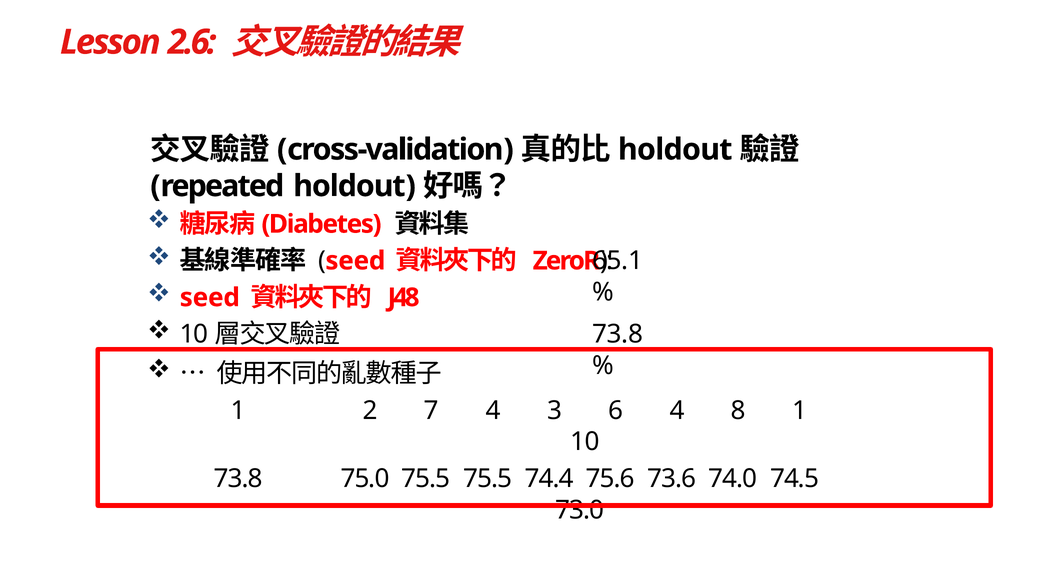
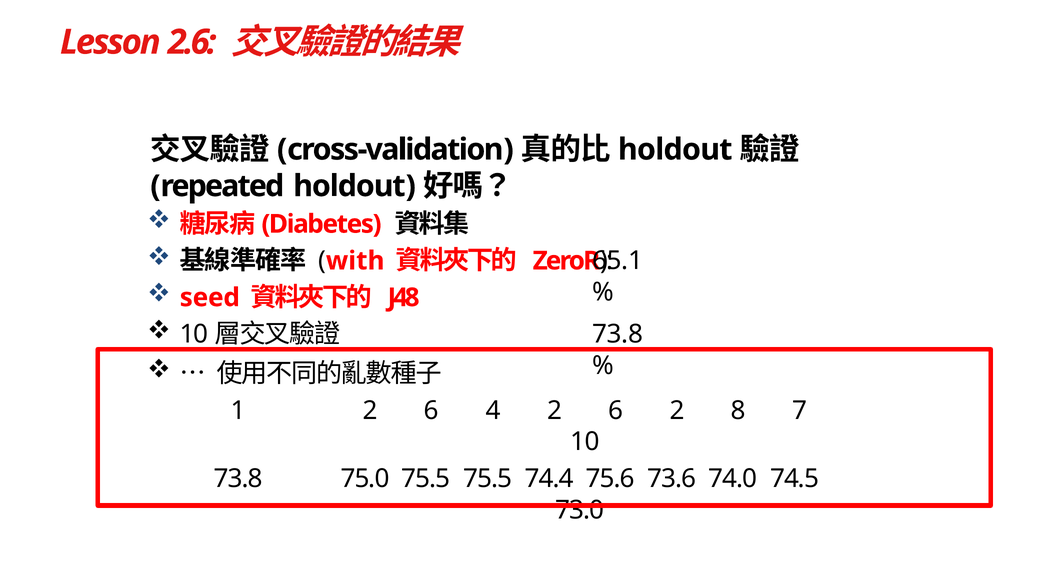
seed: seed -> with (355, 261)
1 2 7: 7 -> 6 (431, 410)
4 3: 3 -> 2 (555, 410)
6 4: 4 -> 2 (677, 410)
8 1: 1 -> 7 (800, 410)
